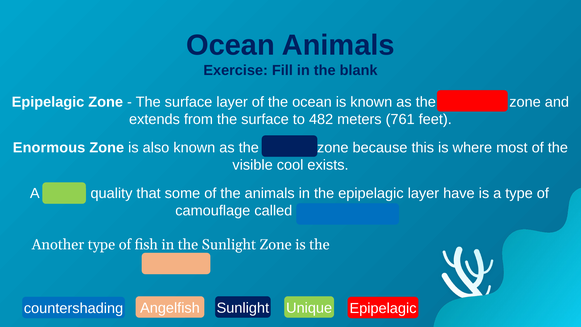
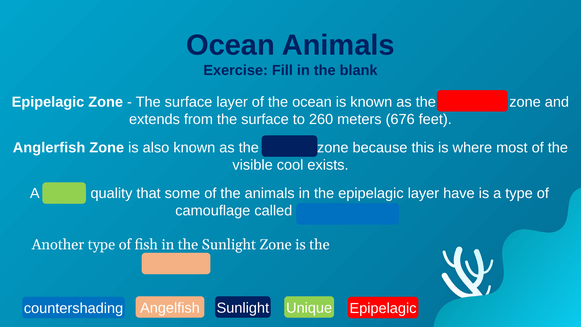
482: 482 -> 260 (321, 119)
761: 761 -> 676 (400, 119)
Enormous: Enormous -> Anglerfish (49, 148)
